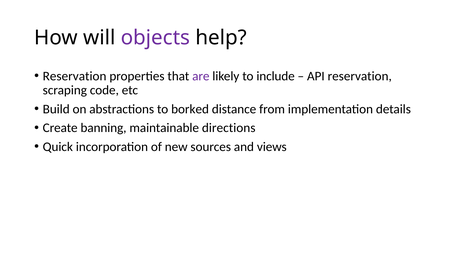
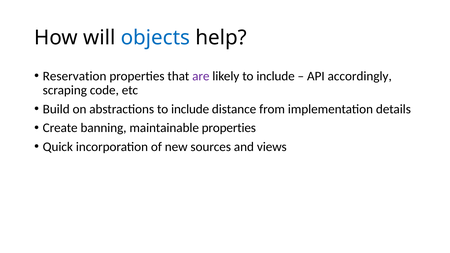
objects colour: purple -> blue (155, 38)
API reservation: reservation -> accordingly (360, 76)
abstractions to borked: borked -> include (190, 109)
maintainable directions: directions -> properties (229, 128)
